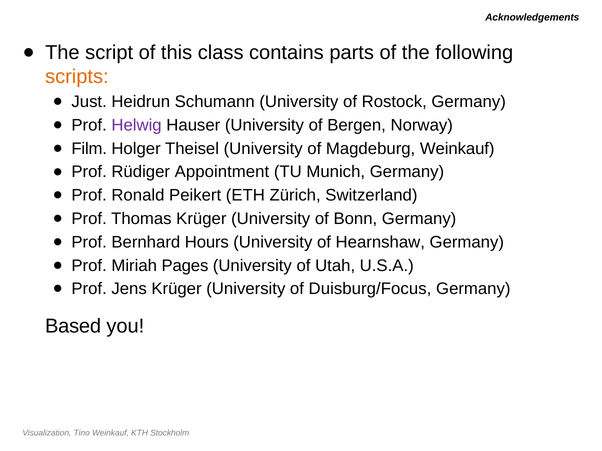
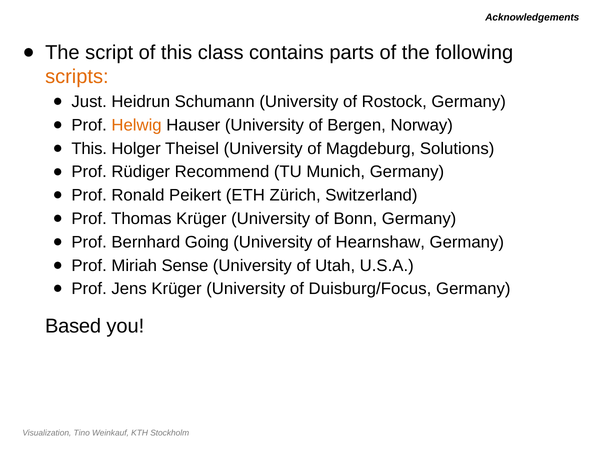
Helwig colour: purple -> orange (137, 125)
Film: Film -> This (89, 149)
Magdeburg Weinkauf: Weinkauf -> Solutions (457, 149)
Appointment: Appointment -> Recommend (222, 172)
Hours: Hours -> Going (207, 242)
Pages: Pages -> Sense (185, 266)
